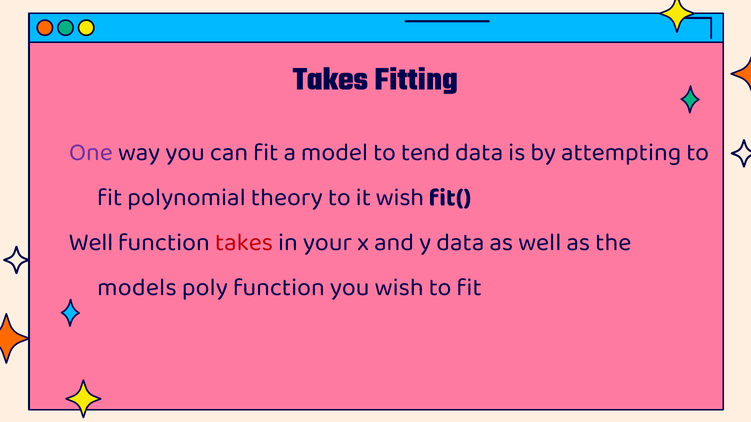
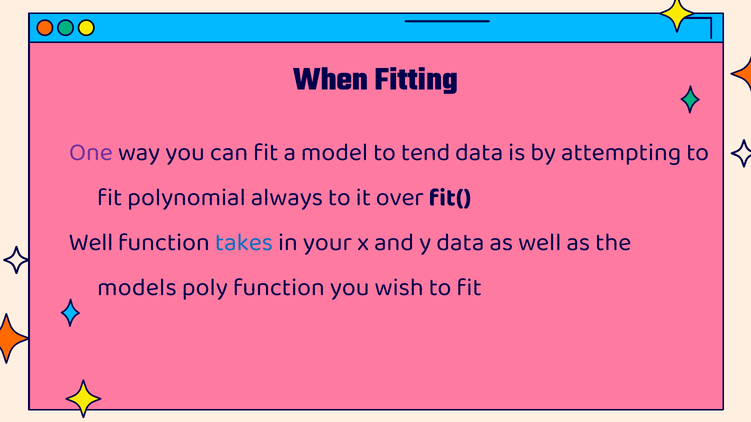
Takes: Takes -> When (330, 79)
theory: theory -> always (287, 197)
it wish: wish -> over (400, 197)
takes colour: red -> blue (244, 242)
